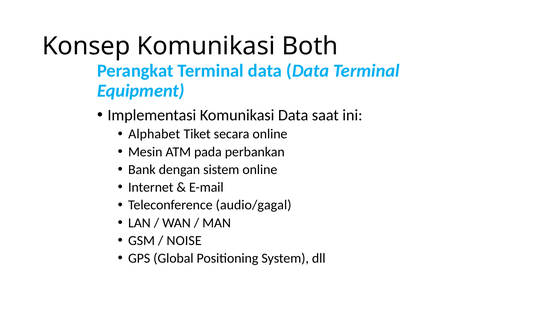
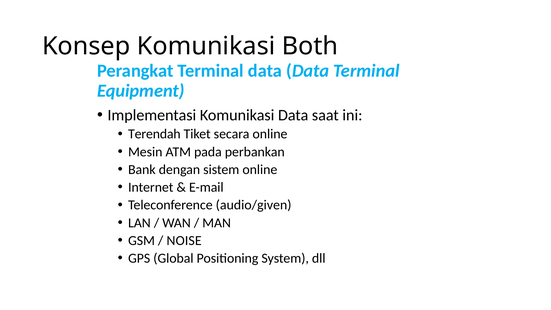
Alphabet: Alphabet -> Terendah (154, 134)
audio/gagal: audio/gagal -> audio/given (254, 205)
